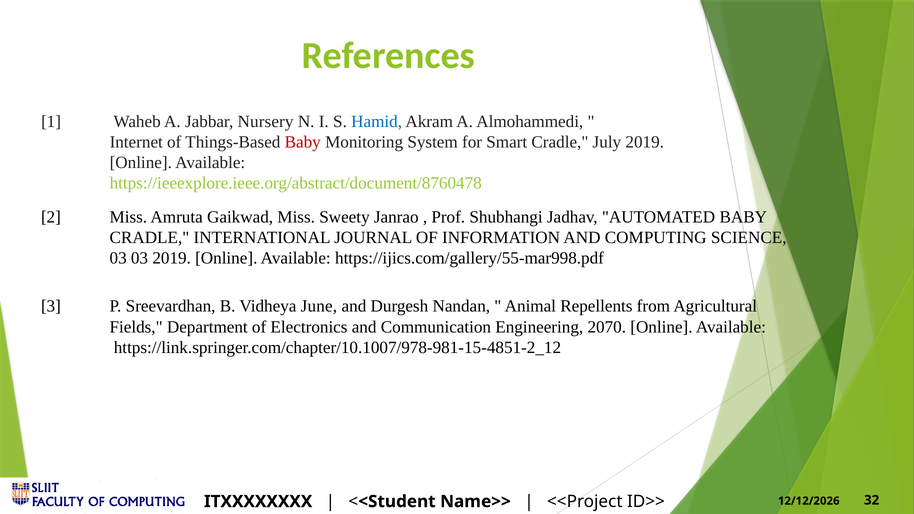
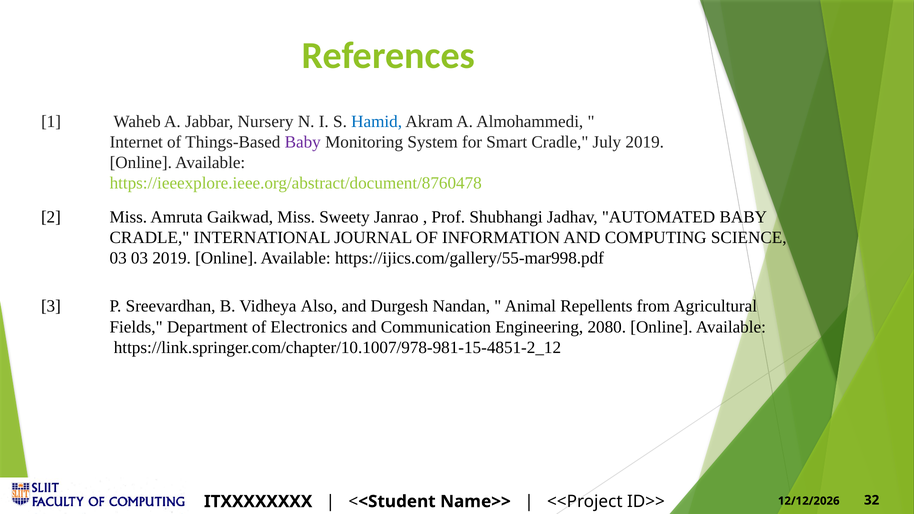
Baby colour: red -> purple (303, 142)
June: June -> Also (319, 306)
2070: 2070 -> 2080 (607, 327)
